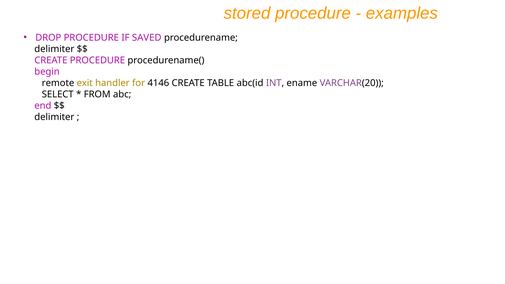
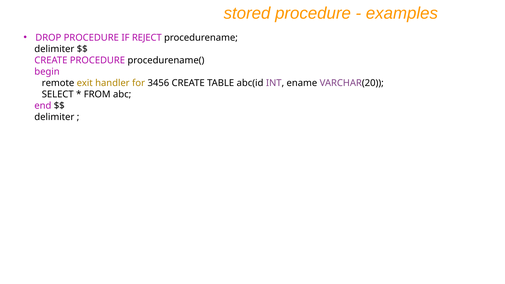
SAVED: SAVED -> REJECT (147, 38)
4146: 4146 -> 3456 (158, 83)
